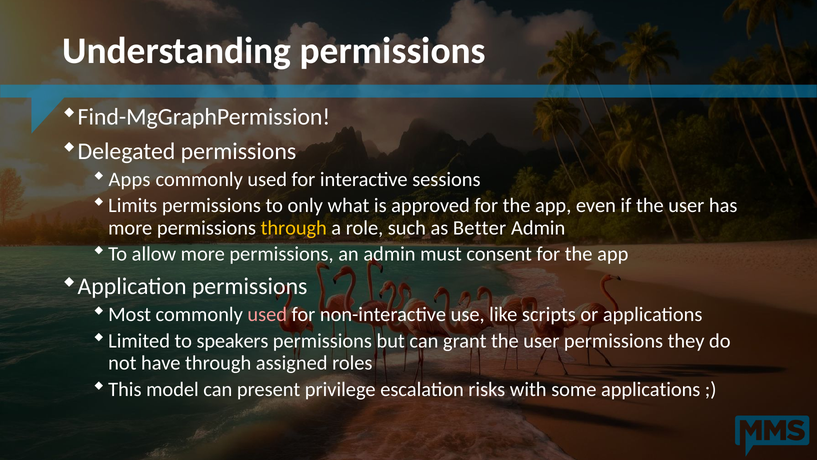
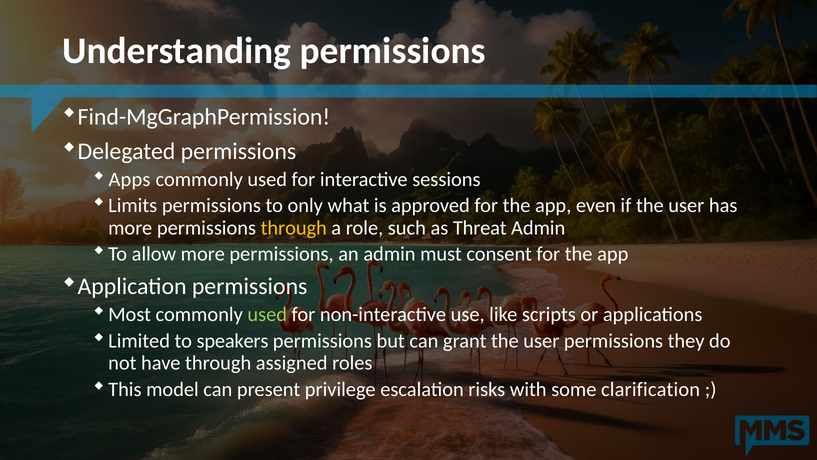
Better: Better -> Threat (480, 228)
used colour: pink -> light green (267, 314)
some applications: applications -> clarification (651, 389)
